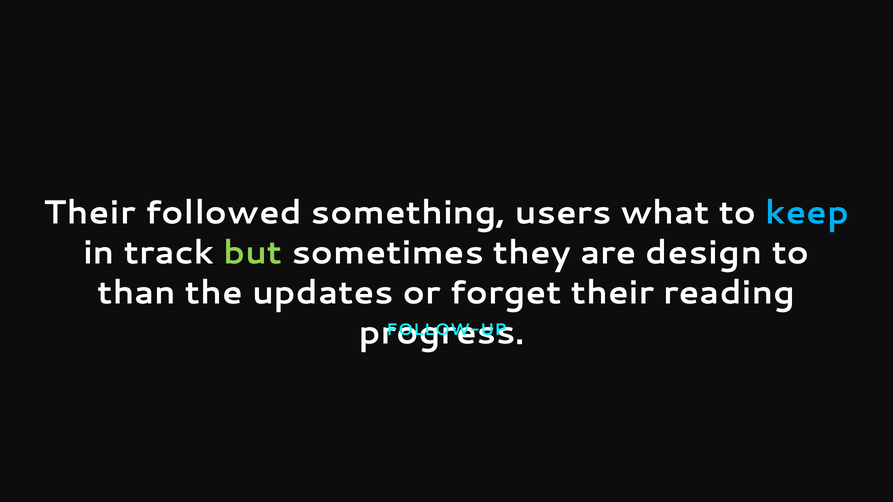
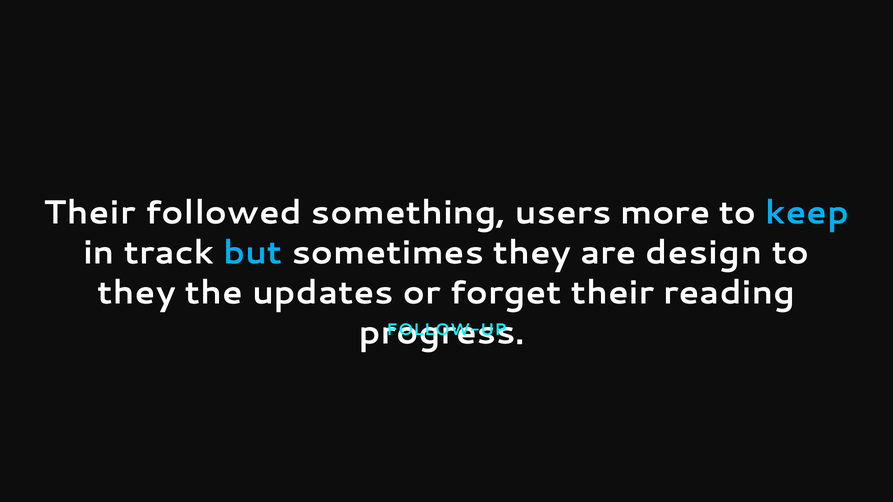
what: what -> more (665, 213)
but colour: light green -> light blue (253, 253)
than: than -> they (137, 293)
